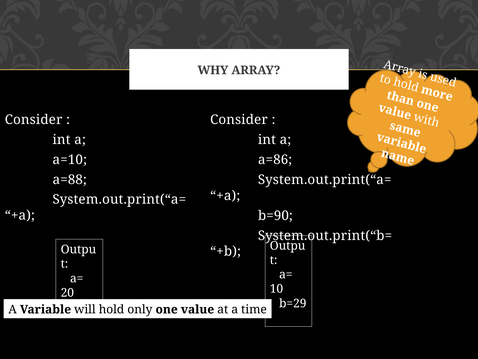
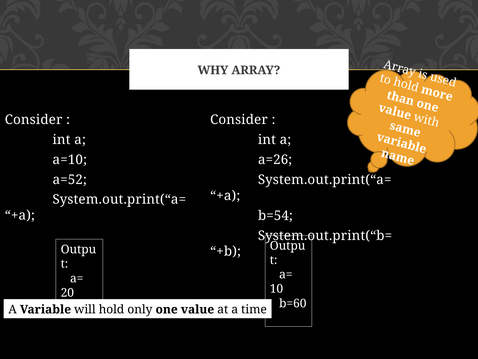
a=86: a=86 -> a=26 (275, 159)
a=88: a=88 -> a=52 (70, 179)
b=90: b=90 -> b=54 (275, 215)
b=29: b=29 -> b=60 (293, 303)
